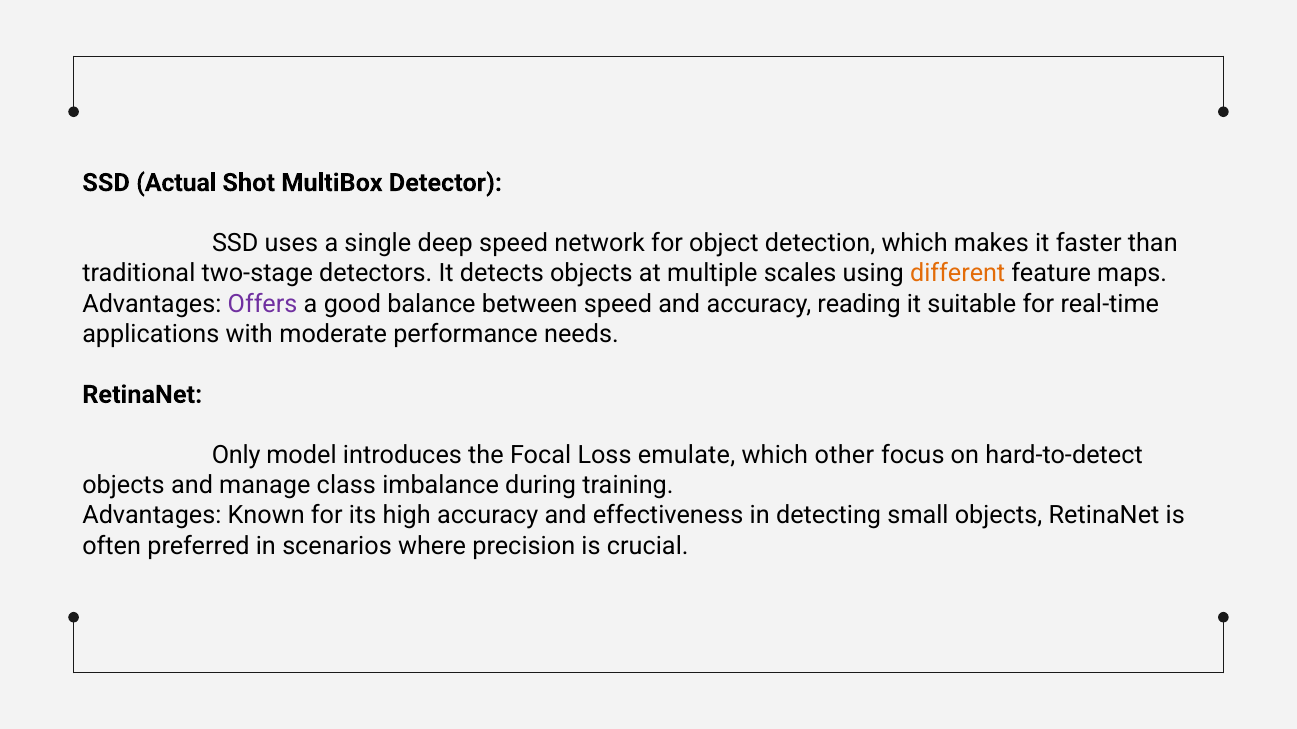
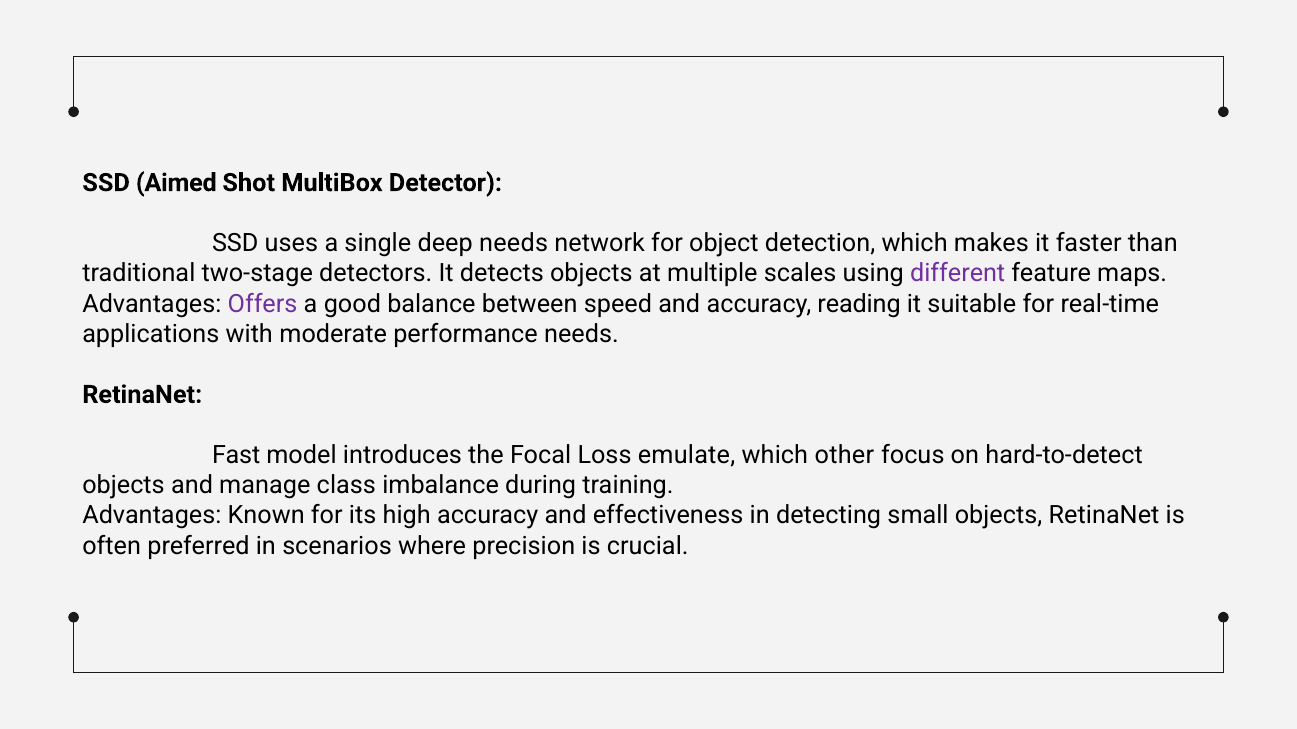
Actual: Actual -> Aimed (176, 183)
deep speed: speed -> needs (514, 243)
different colour: orange -> purple (958, 274)
Only: Only -> Fast (236, 455)
